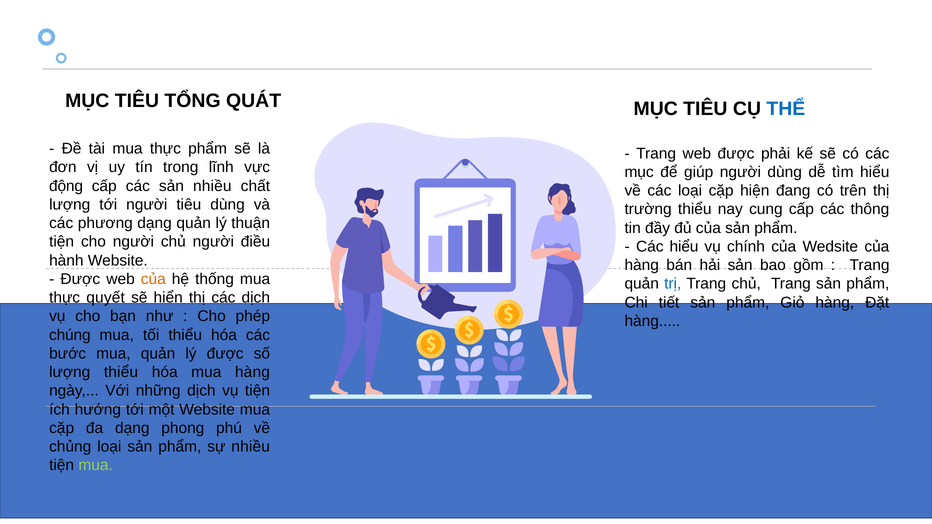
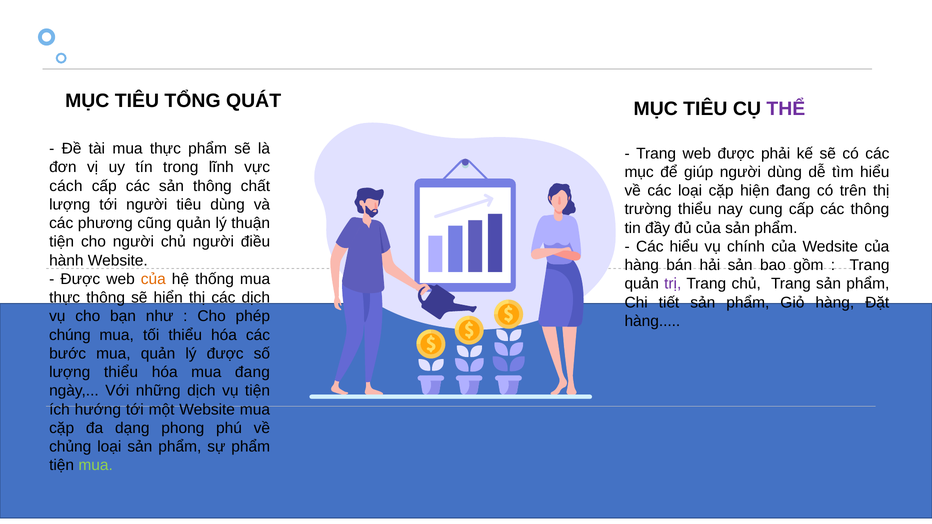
THỂ colour: blue -> purple (786, 109)
động: động -> cách (66, 186)
sản nhiều: nhiều -> thông (212, 186)
phương dạng: dạng -> cũng (155, 223)
trị colour: blue -> purple (673, 284)
thực quyết: quyết -> thông (106, 298)
mua hàng: hàng -> đang (252, 372)
sự nhiều: nhiều -> phẩm (251, 447)
